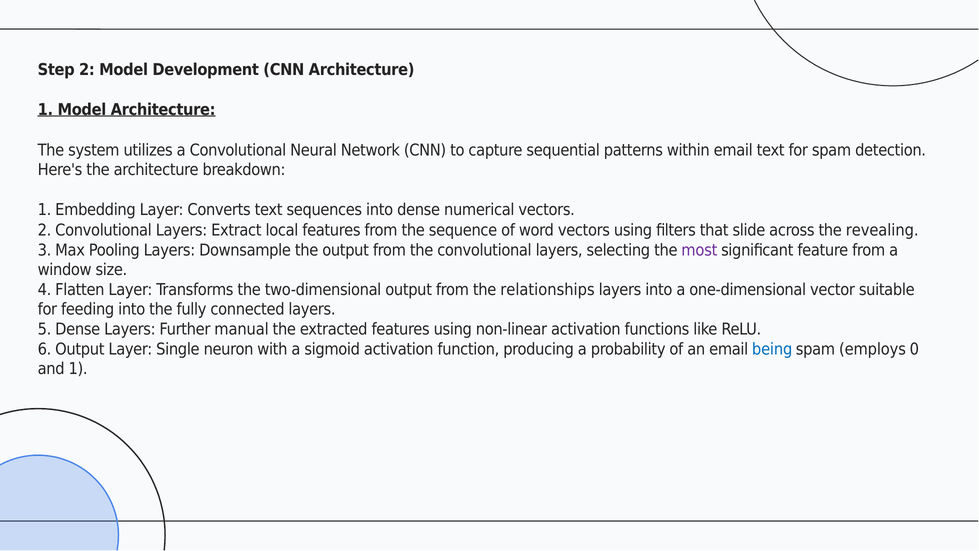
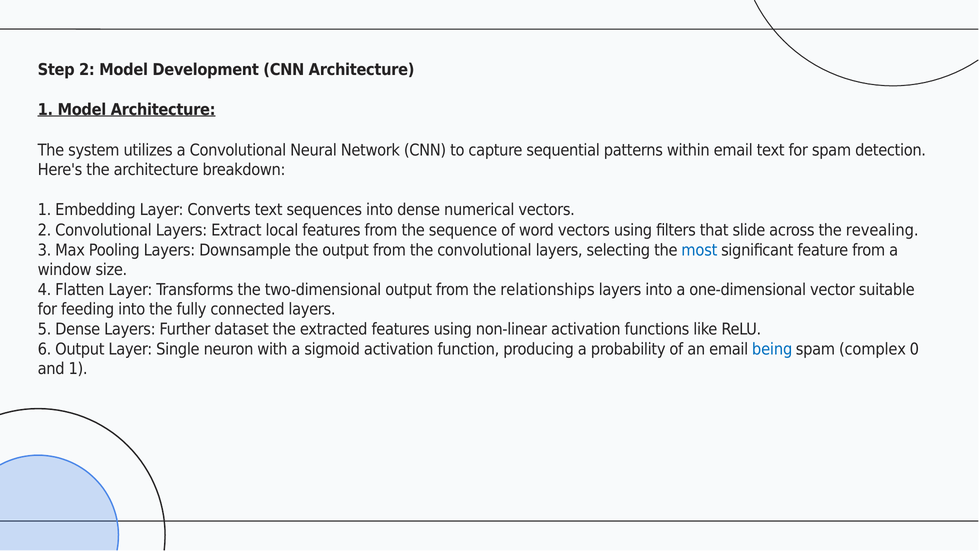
most colour: purple -> blue (699, 250)
manual: manual -> dataset (242, 329)
employs: employs -> complex (873, 350)
